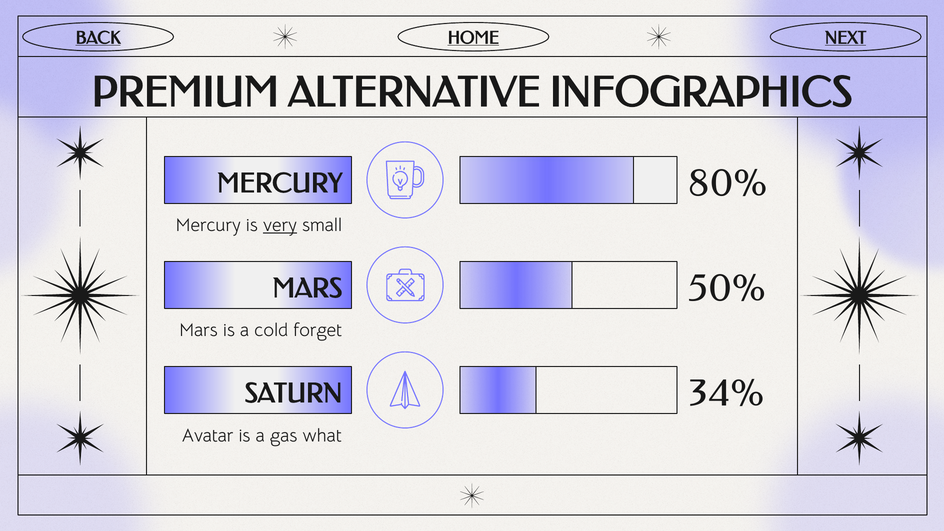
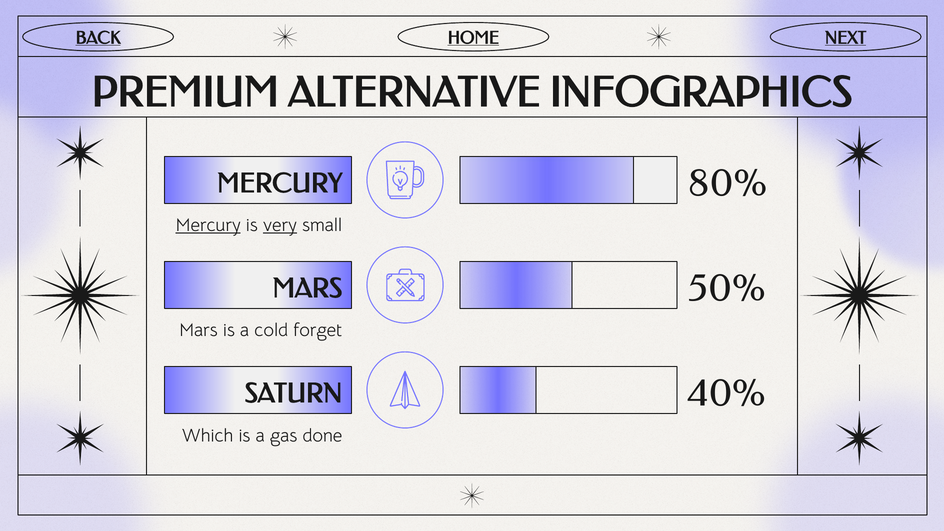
Mercury underline: none -> present (208, 225)
34%: 34% -> 40% (727, 393)
Avatar: Avatar -> Which (208, 436)
what: what -> done (322, 436)
